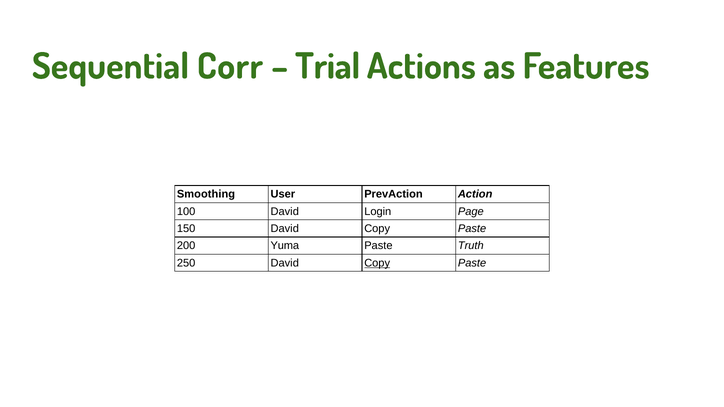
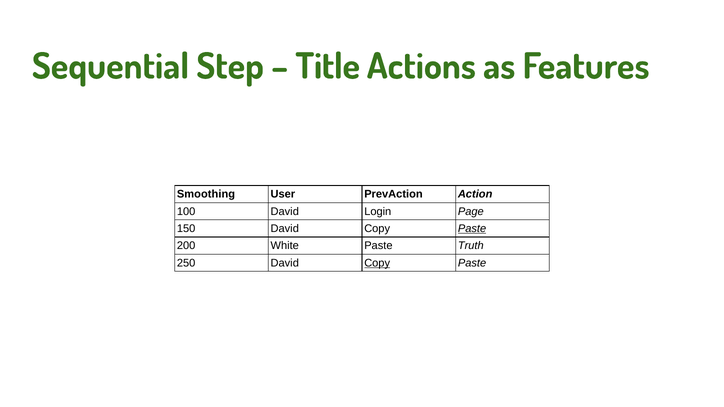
Corr: Corr -> Step (230, 67)
Trial: Trial -> Title (328, 67)
Paste underline: none -> present (472, 229)
Yuma: Yuma -> White (285, 246)
